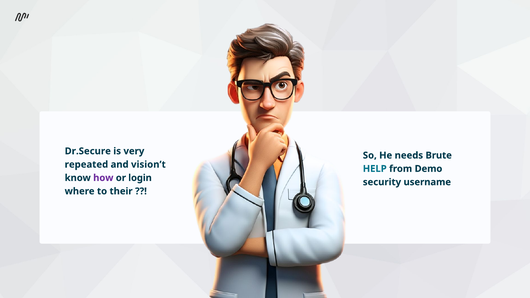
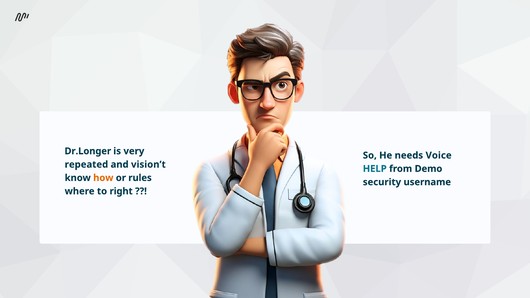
Dr.Secure: Dr.Secure -> Dr.Longer (88, 151)
Brute: Brute -> Voice (439, 155)
how colour: purple -> orange (103, 178)
login: login -> rules (140, 178)
their: their -> right (121, 191)
